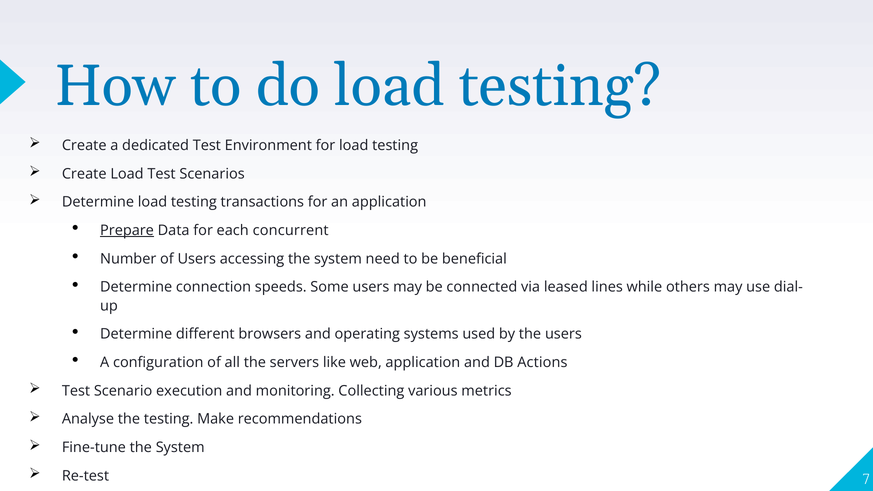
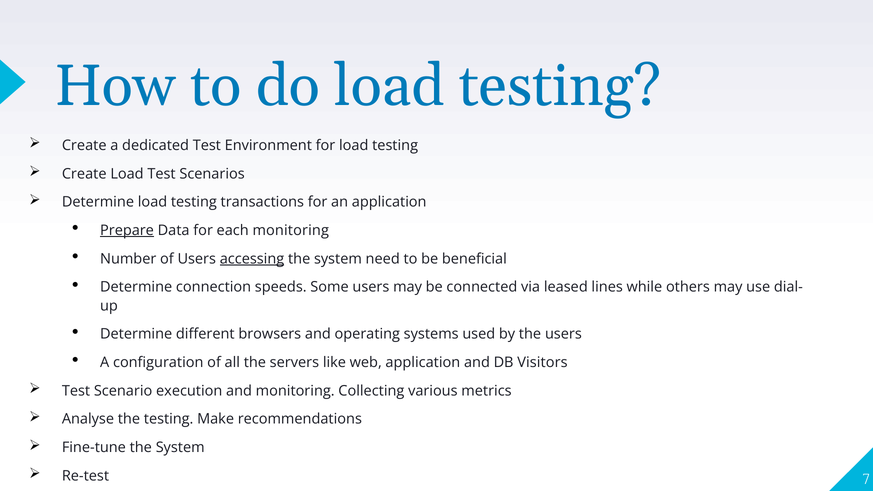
each concurrent: concurrent -> monitoring (291, 230)
accessing underline: none -> present (252, 259)
Actions: Actions -> Visitors (542, 363)
